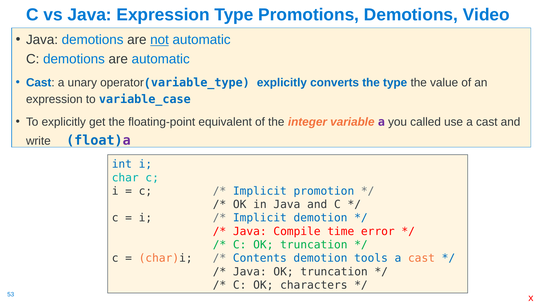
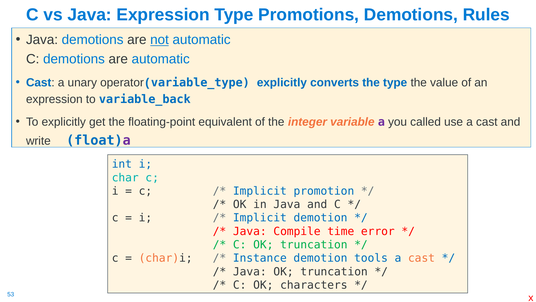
Video: Video -> Rules (486, 15)
variable_case: variable_case -> variable_back (145, 99)
Contents: Contents -> Instance (260, 258)
